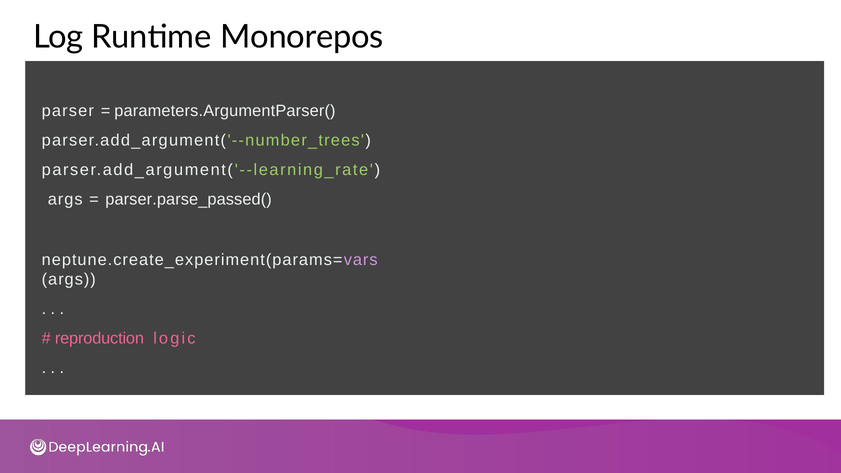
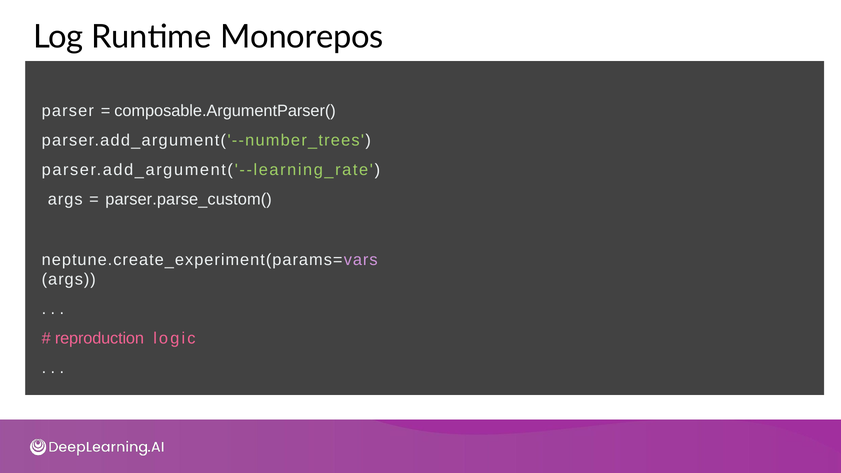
parameters.ArgumentParser(: parameters.ArgumentParser( -> composable.ArgumentParser( (225, 111)
parser.parse_passed(: parser.parse_passed( -> parser.parse_custom( (189, 199)
